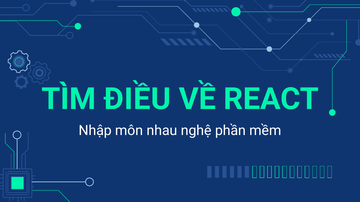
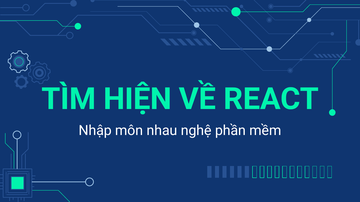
ĐIỀU: ĐIỀU -> HIỆN (137, 99)
